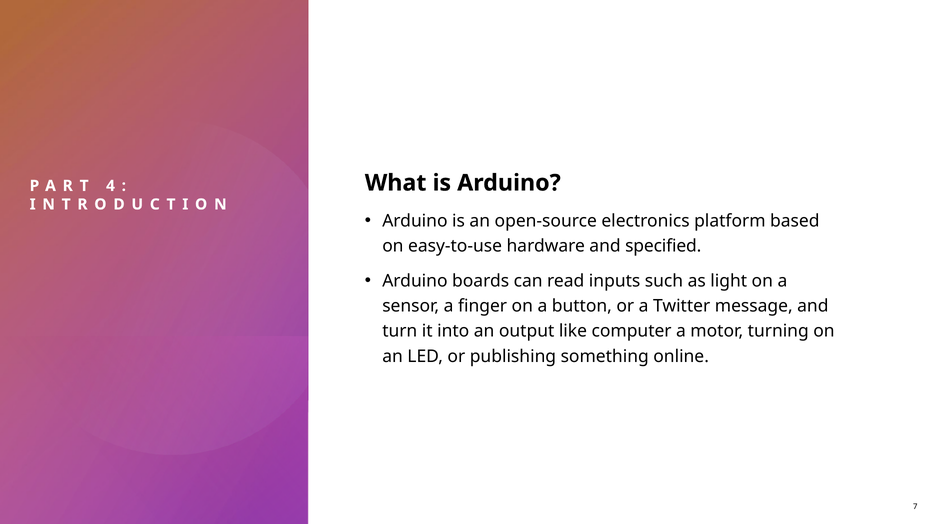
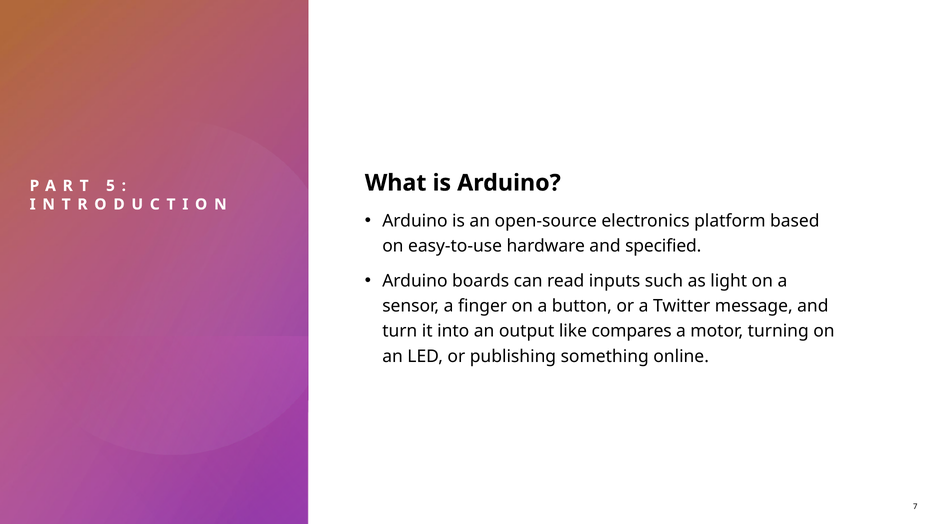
4: 4 -> 5 (110, 186)
computer: computer -> compares (632, 331)
